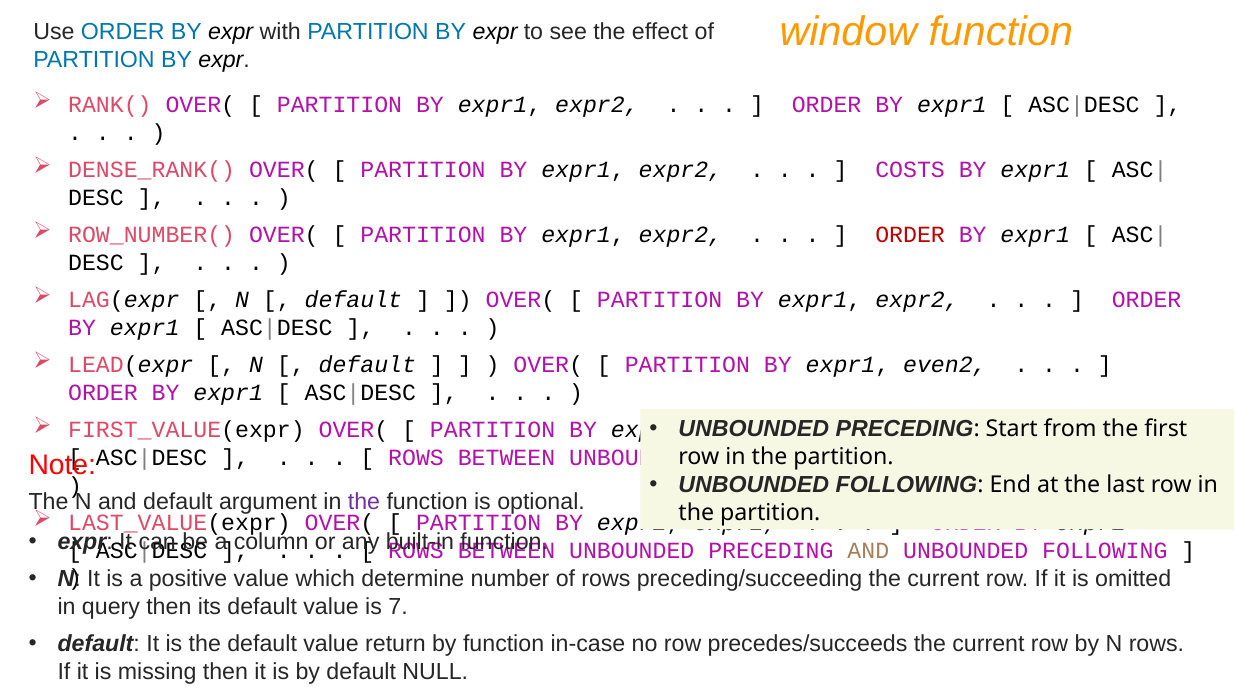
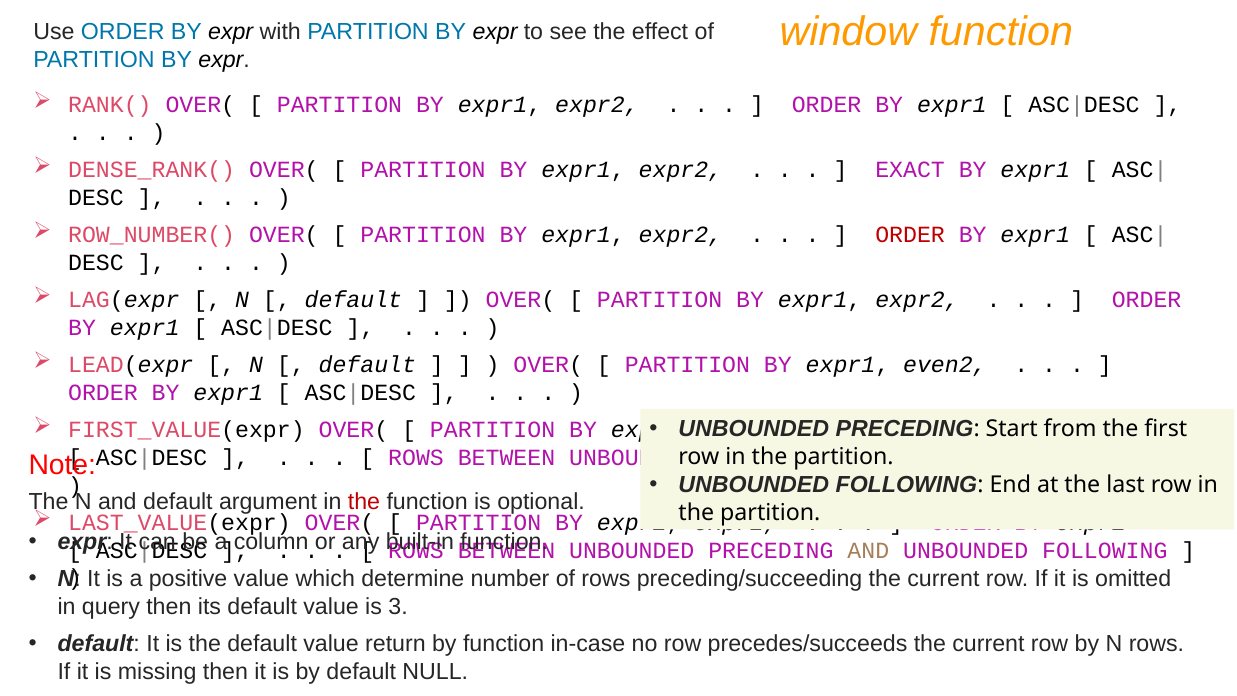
COSTS: COSTS -> EXACT (910, 170)
the colour: purple -> red (364, 502)
7: 7 -> 3 (398, 607)
